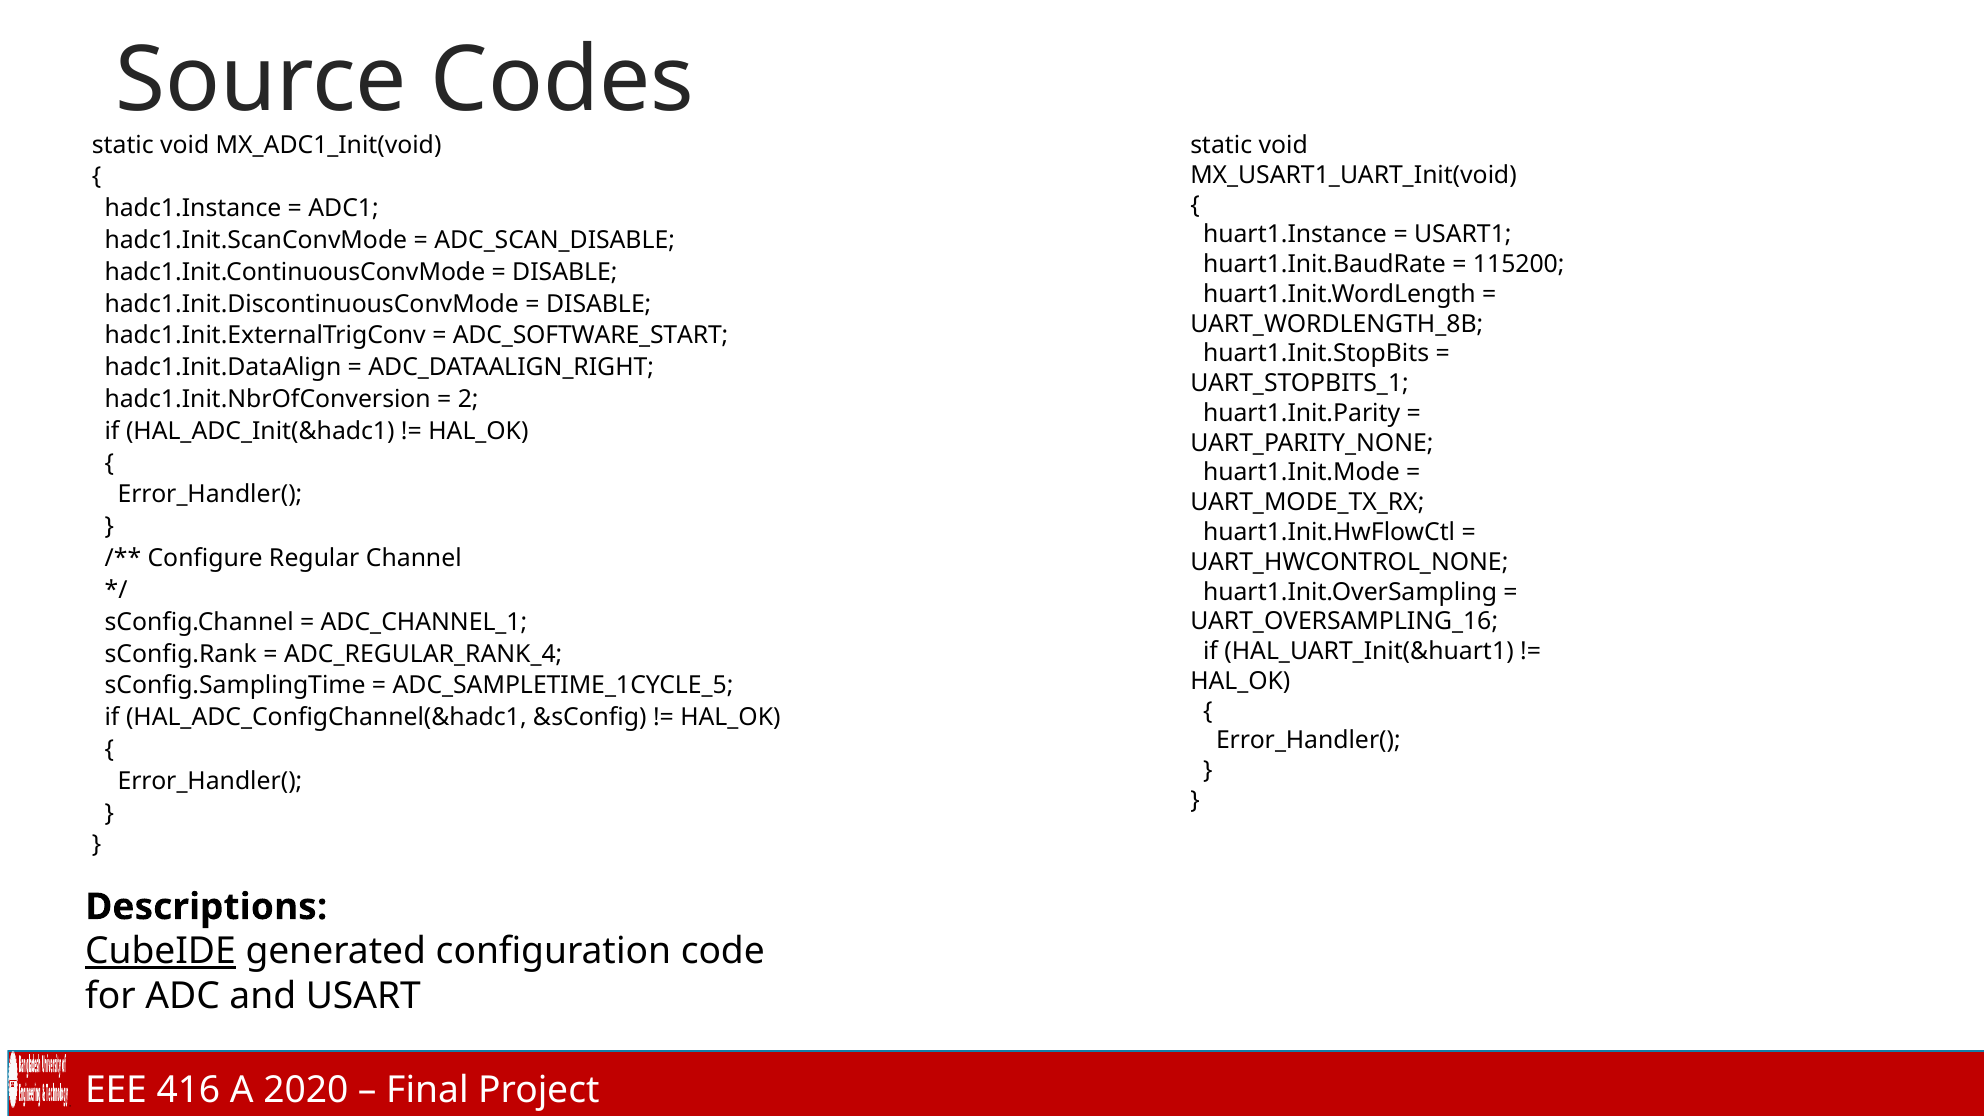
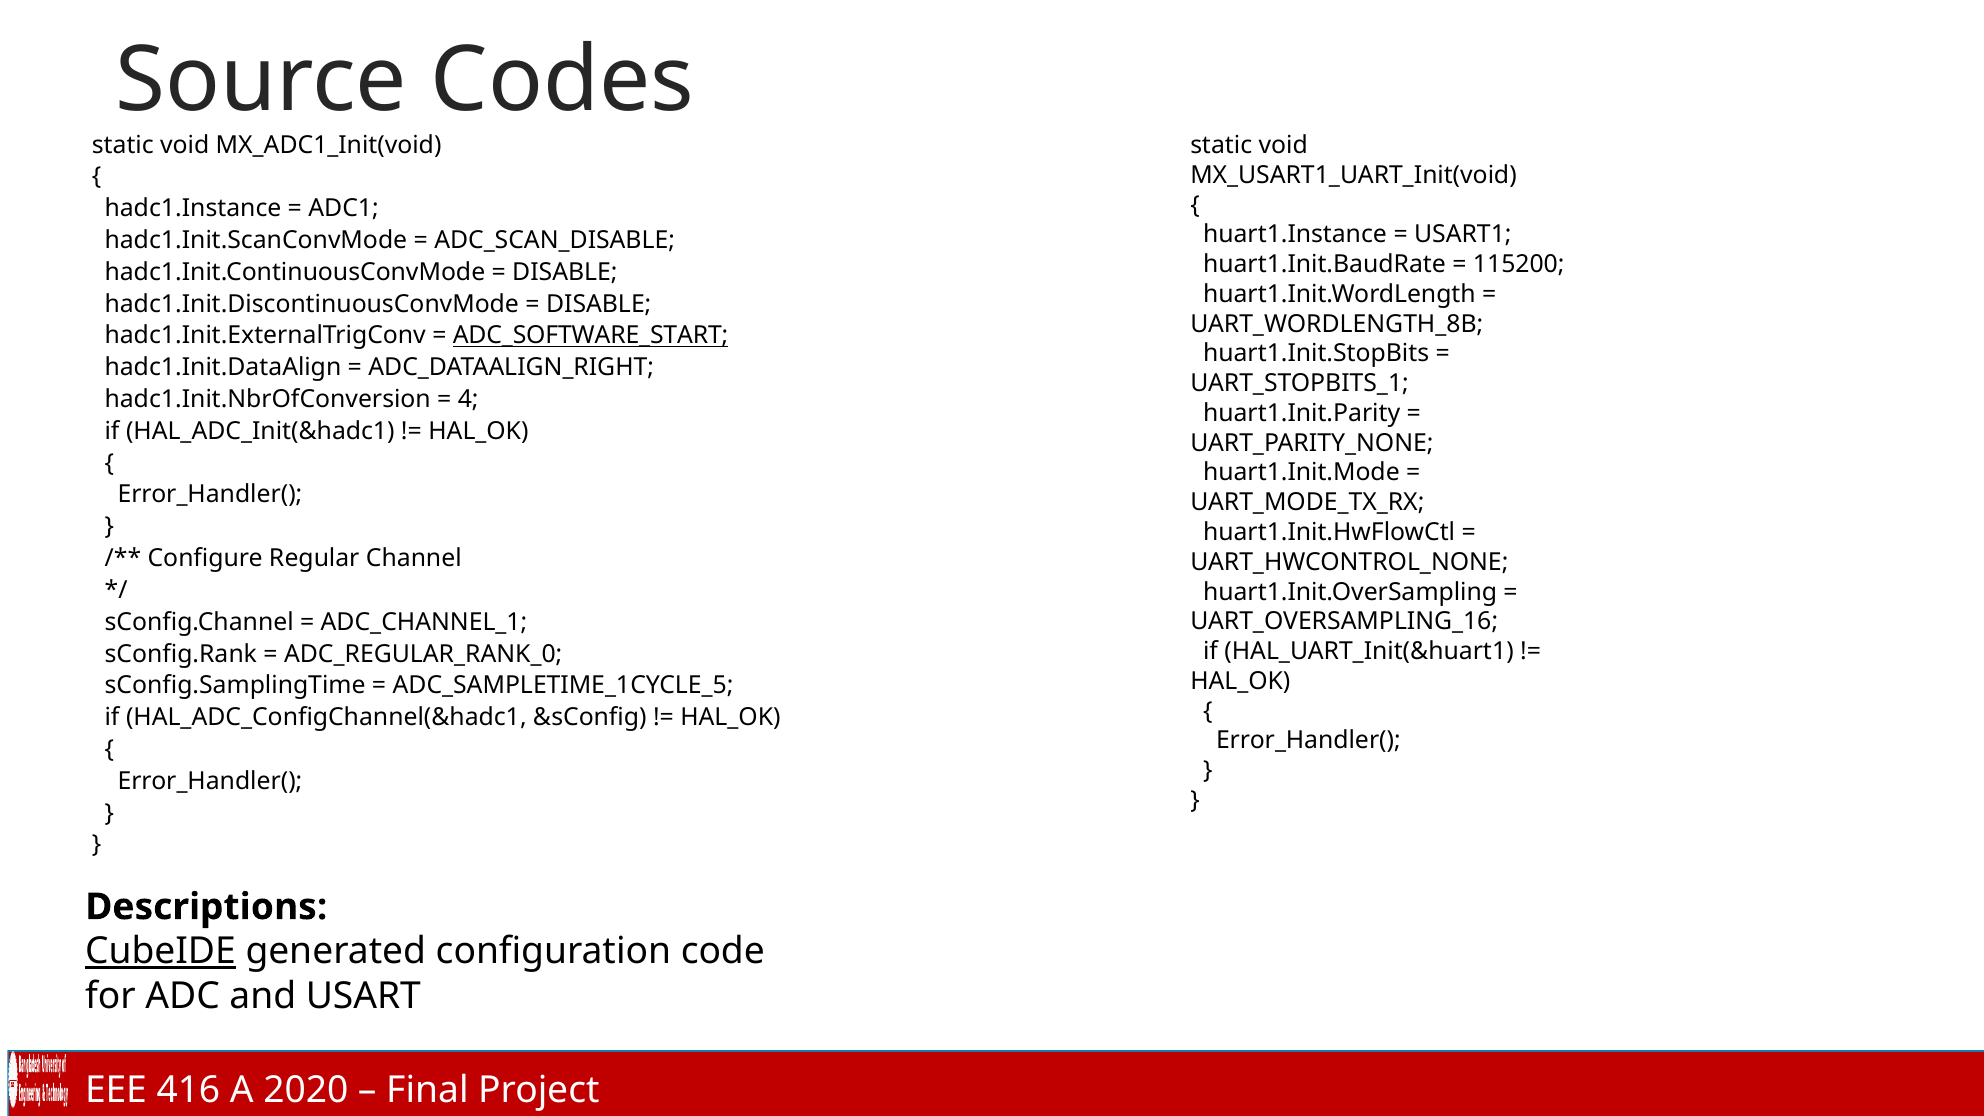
ADC_SOFTWARE_START underline: none -> present (591, 336)
2: 2 -> 4 (468, 399)
ADC_REGULAR_RANK_4: ADC_REGULAR_RANK_4 -> ADC_REGULAR_RANK_0 (423, 654)
